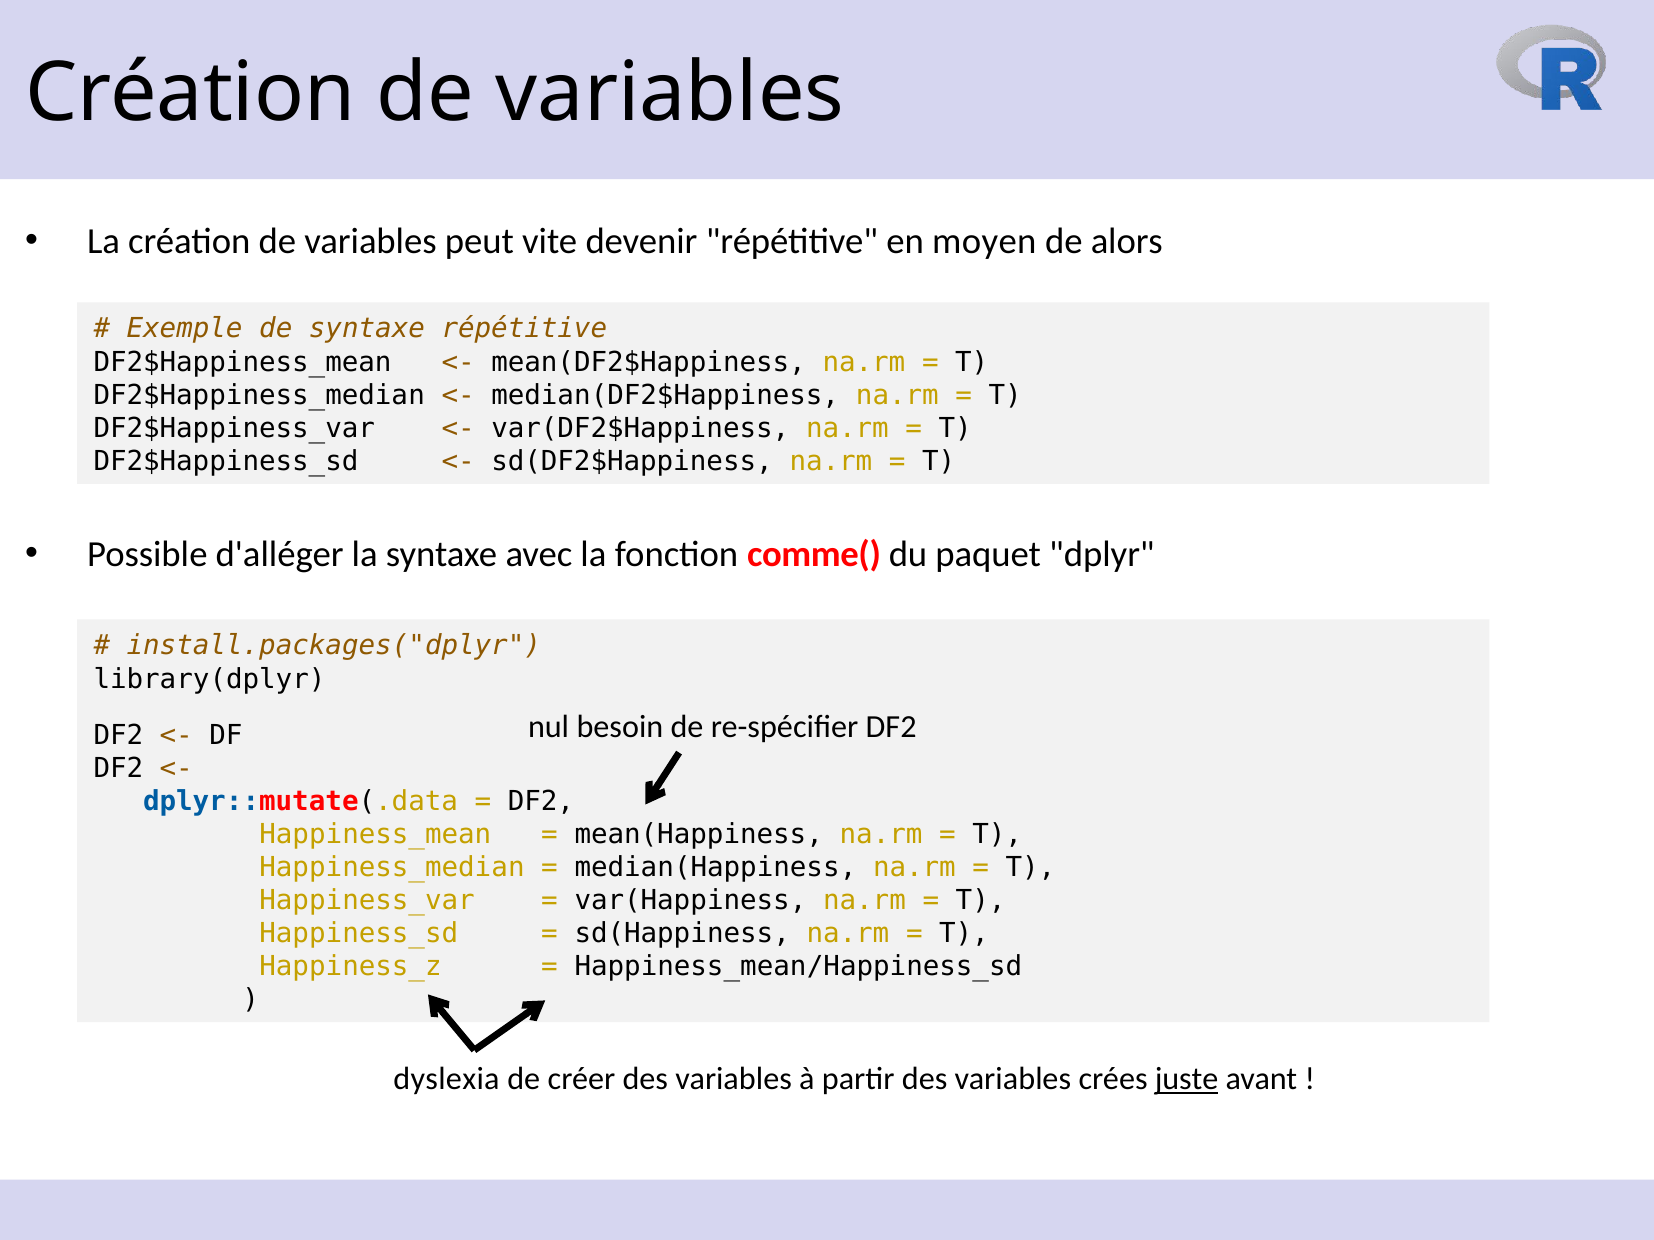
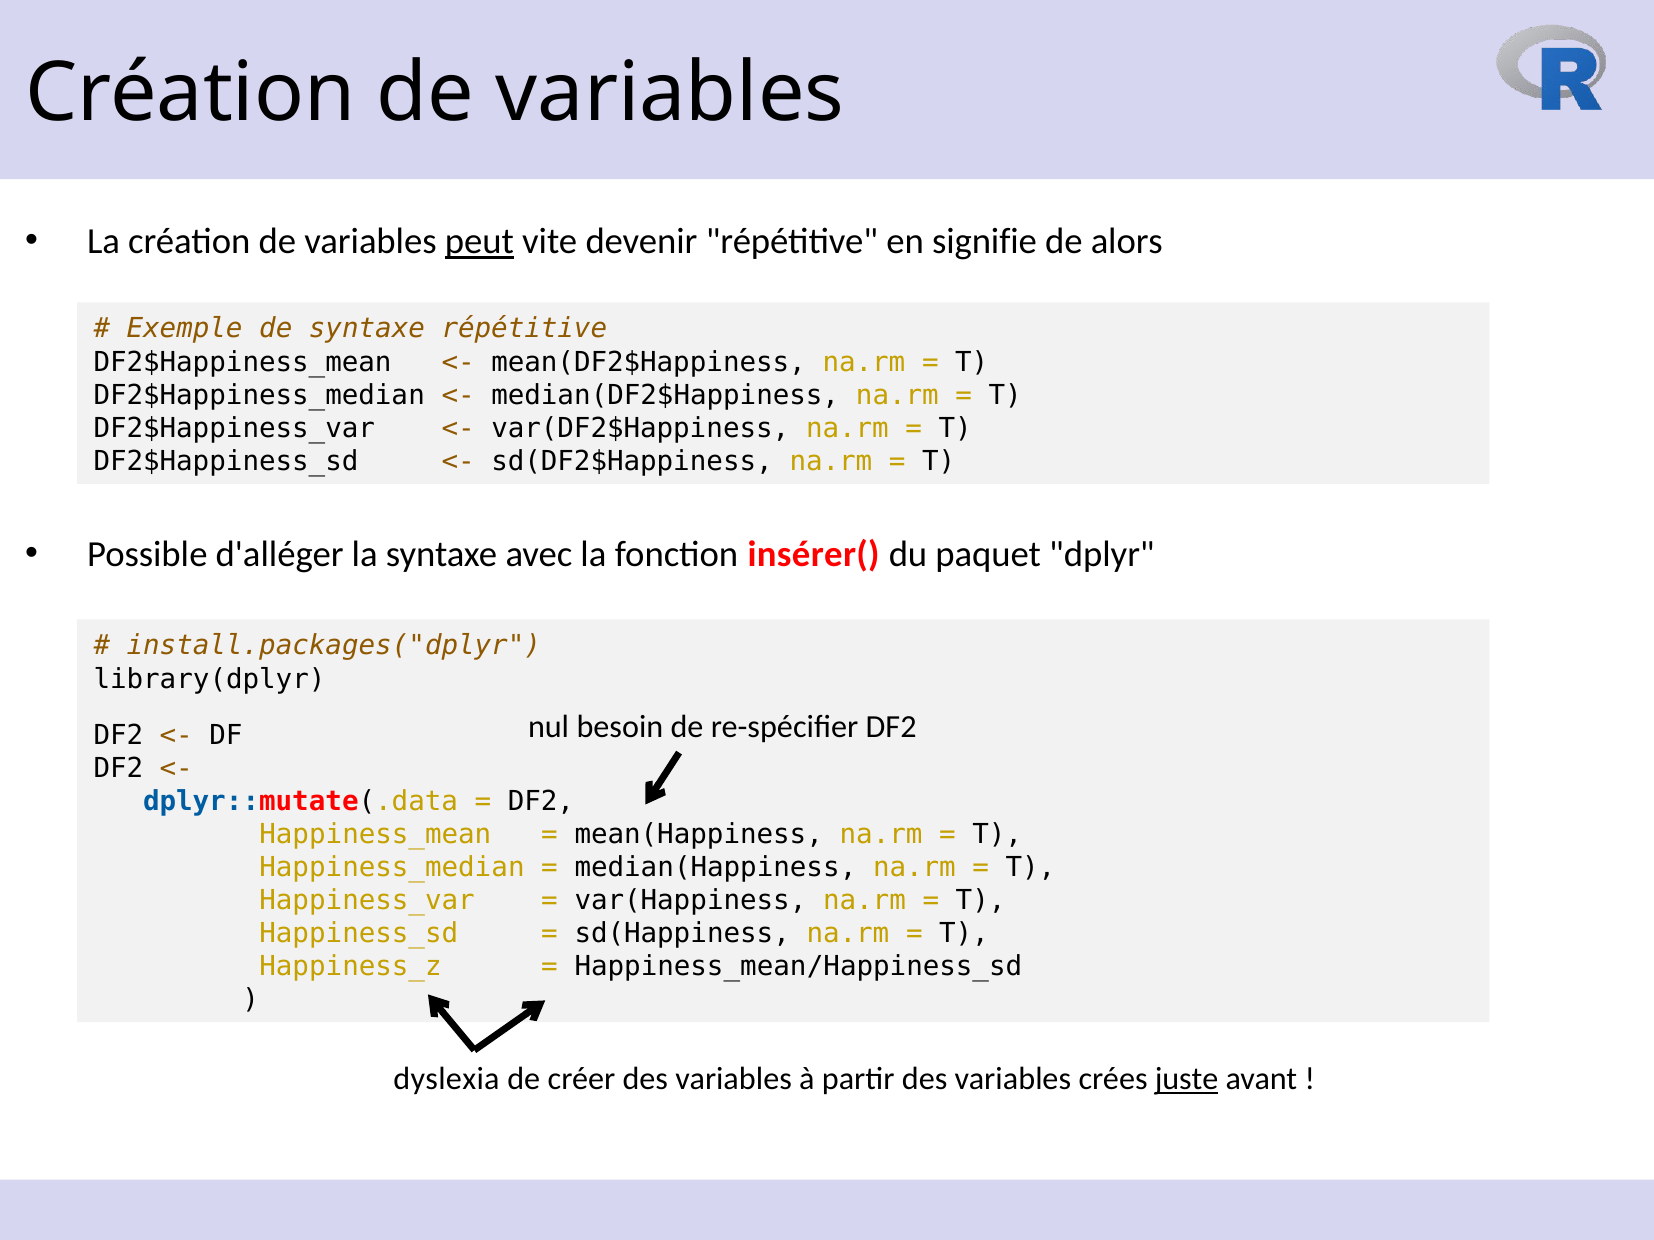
peut underline: none -> present (479, 242)
moyen: moyen -> signifie (985, 242)
comme(: comme( -> insérer( (814, 555)
